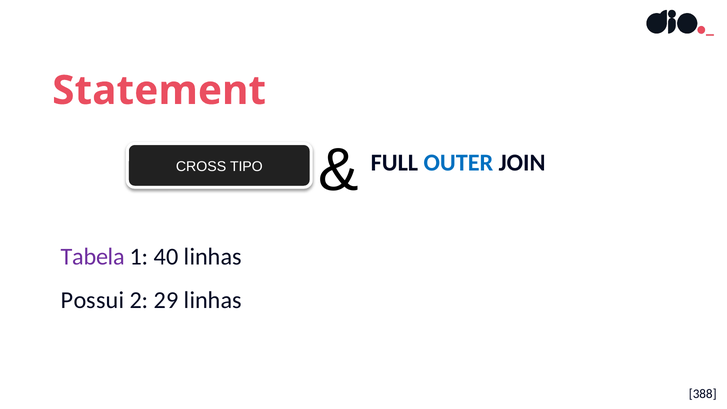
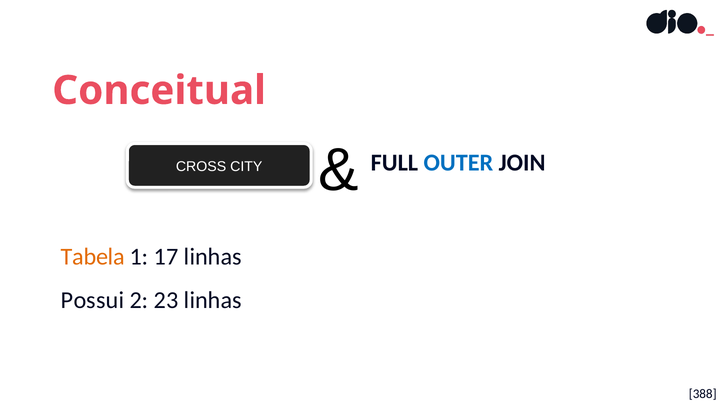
Statement: Statement -> Conceitual (159, 91)
TIPO: TIPO -> CITY (246, 166)
Tabela colour: purple -> orange (93, 257)
40: 40 -> 17 (166, 257)
29: 29 -> 23 (166, 300)
